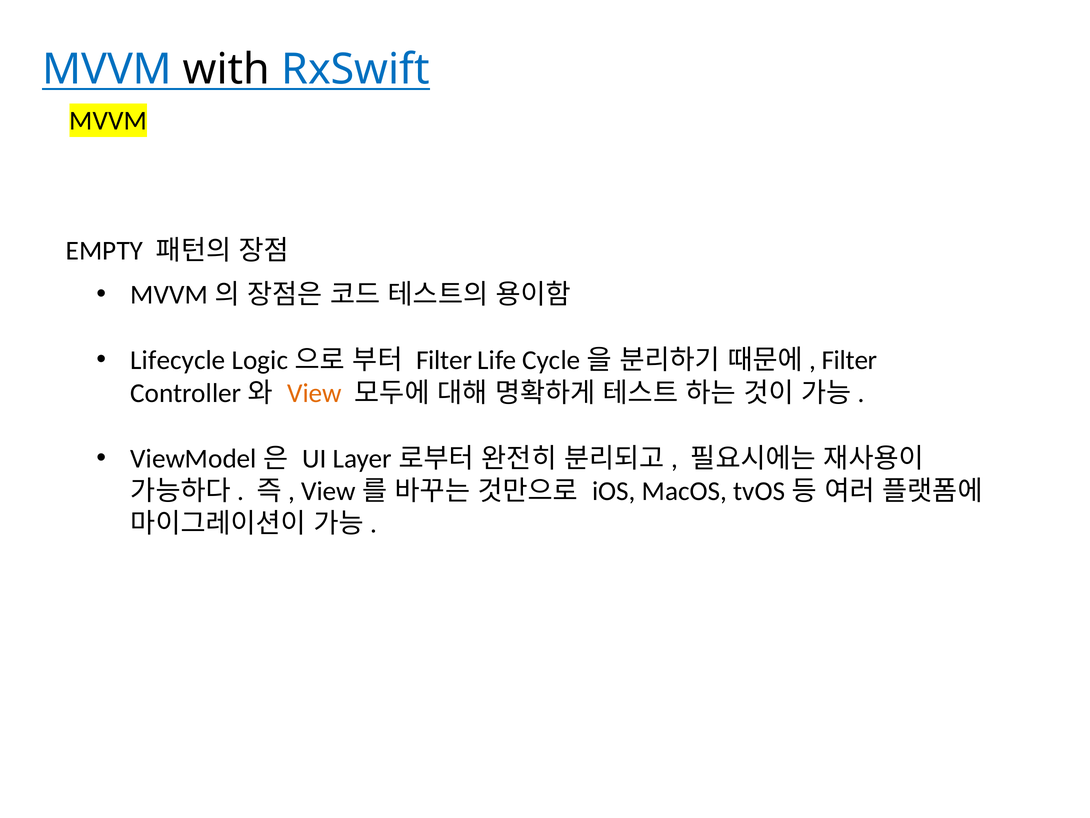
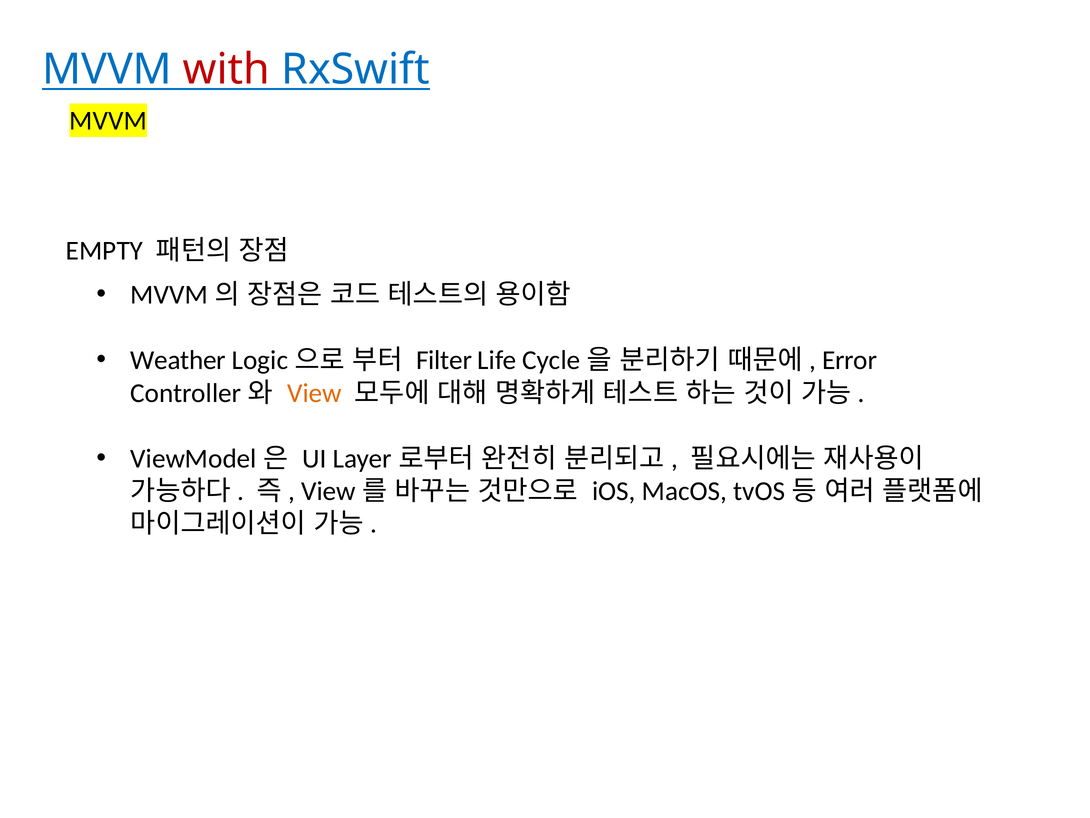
with colour: black -> red (227, 69)
Lifecycle: Lifecycle -> Weather (178, 360)
Filter: Filter -> Error (850, 360)
